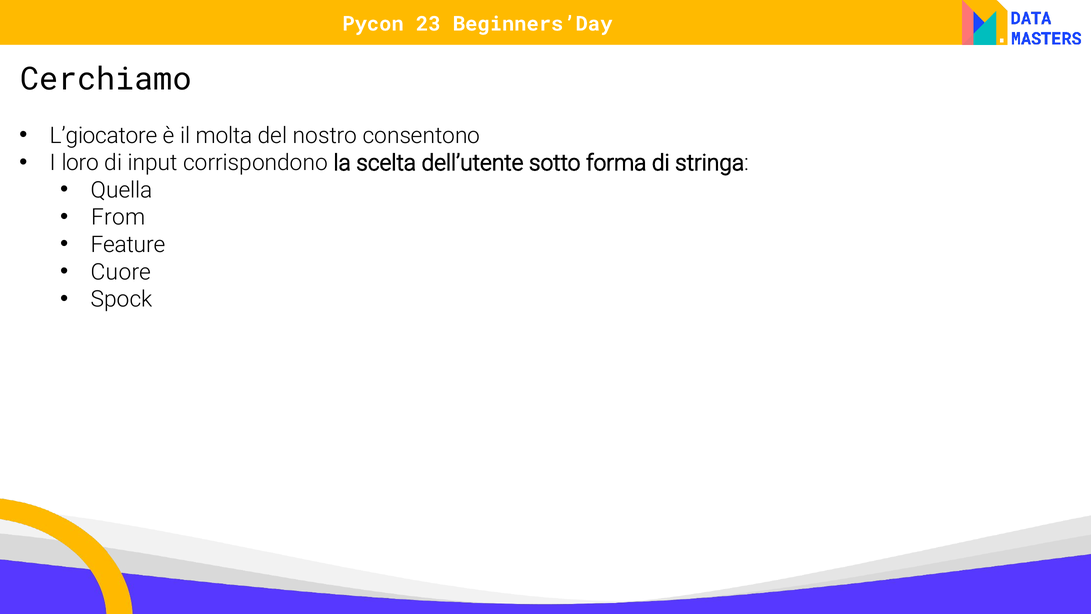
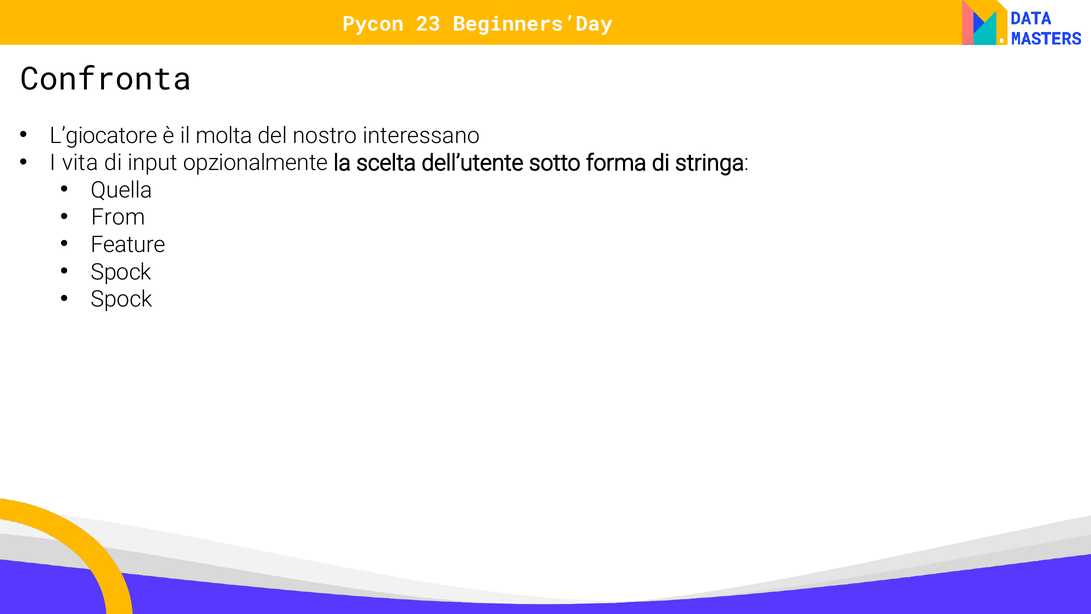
Cerchiamo: Cerchiamo -> Confronta (106, 79)
consentono: consentono -> interessano (421, 135)
loro: loro -> vita (80, 163)
corrispondono: corrispondono -> opzionalmente (256, 163)
Cuore: Cuore -> Spock (121, 272)
